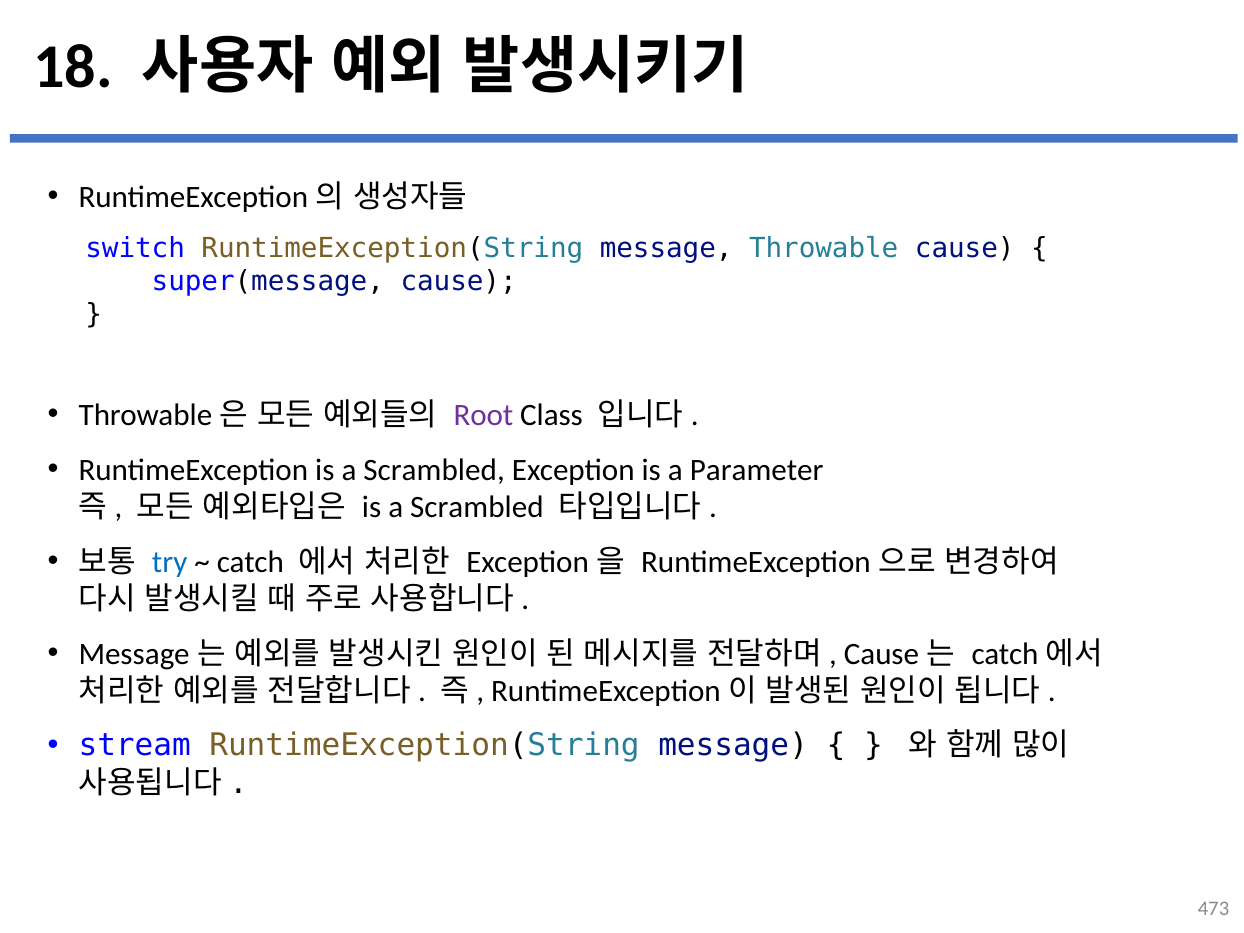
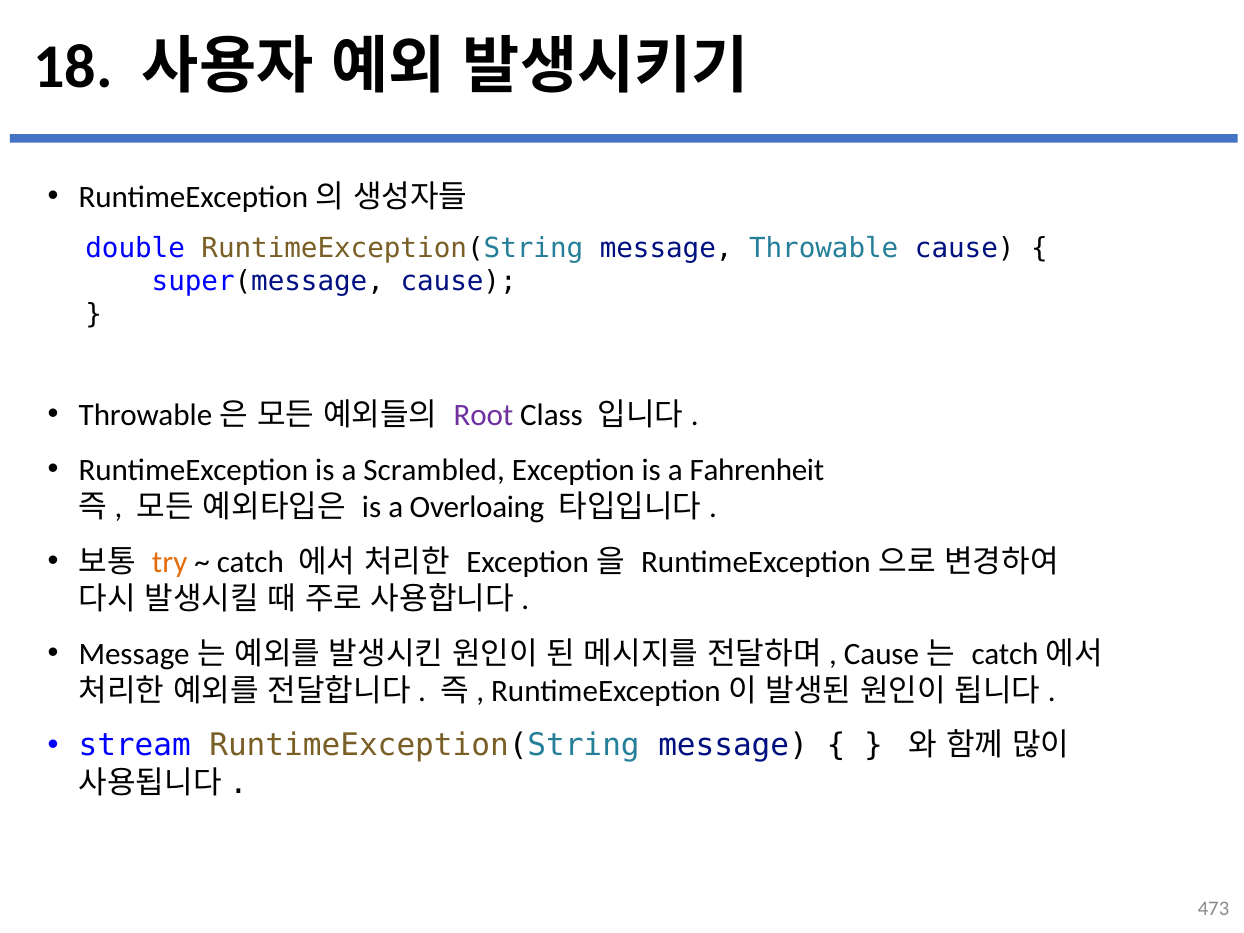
switch: switch -> double (135, 248)
Parameter: Parameter -> Fahrenheit (757, 470)
Scrambled: Scrambled -> Overloaing (477, 507)
try colour: blue -> orange (170, 562)
